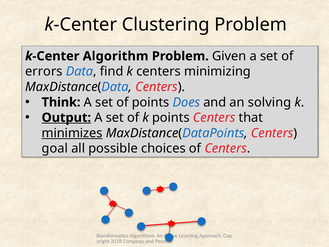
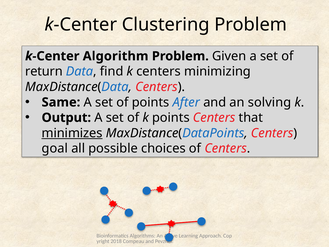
errors: errors -> return (44, 71)
Think: Think -> Same (61, 102)
Does: Does -> After (186, 102)
Output underline: present -> none (66, 118)
